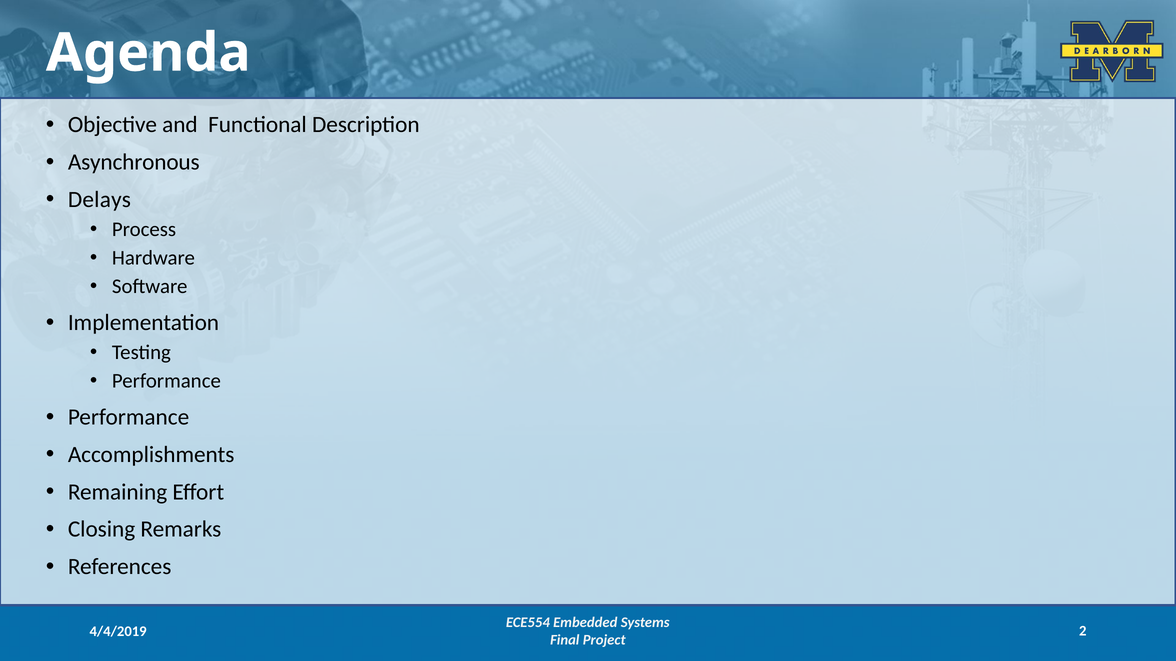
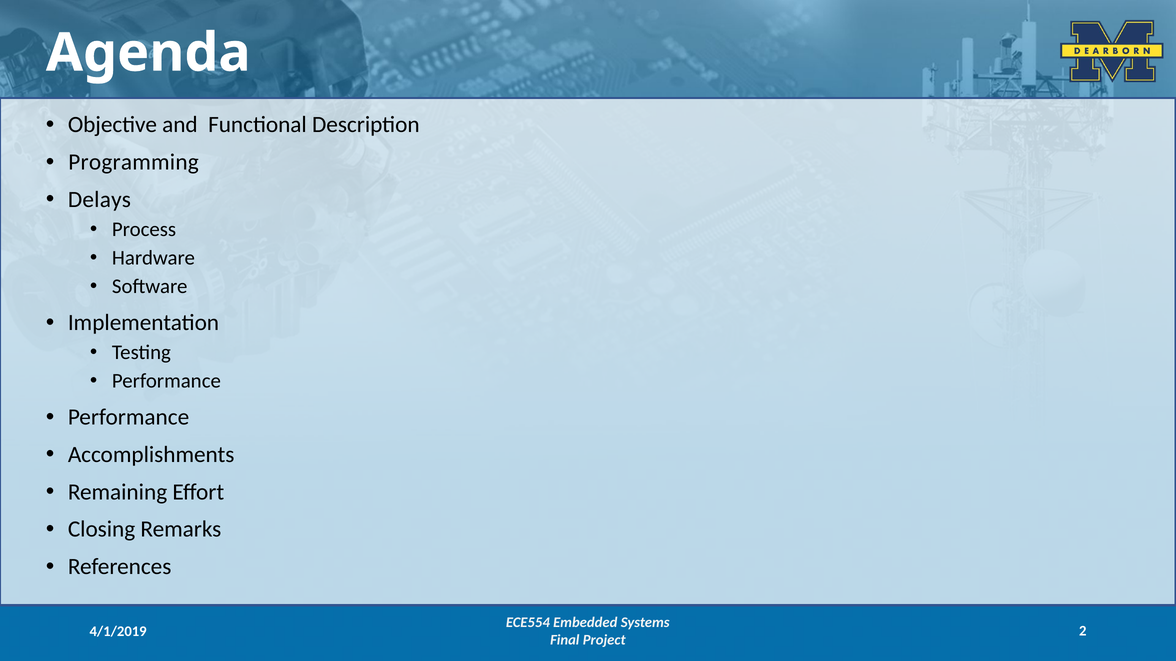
Asynchronous: Asynchronous -> Programming (134, 162)
4/4/2019: 4/4/2019 -> 4/1/2019 (118, 632)
